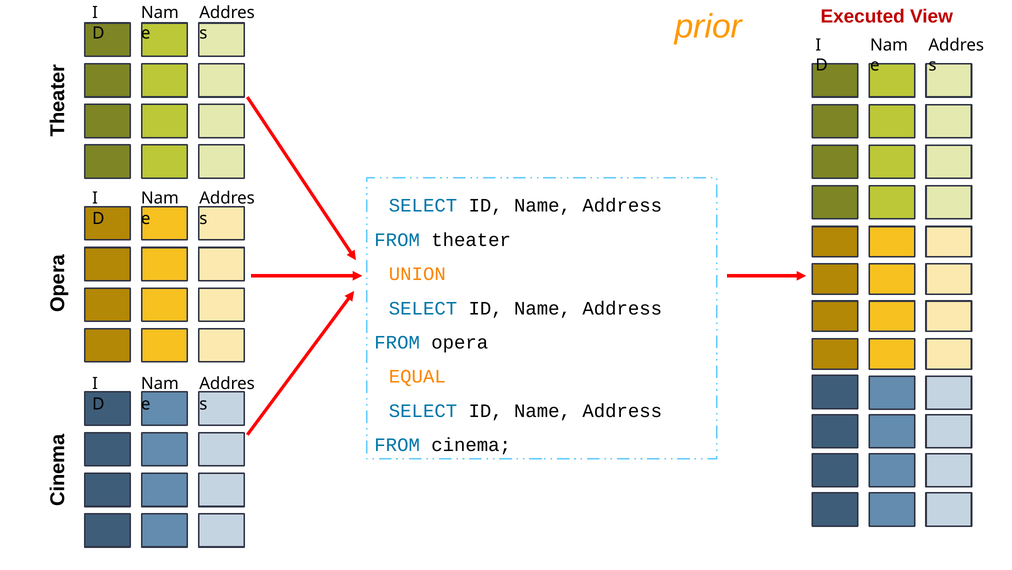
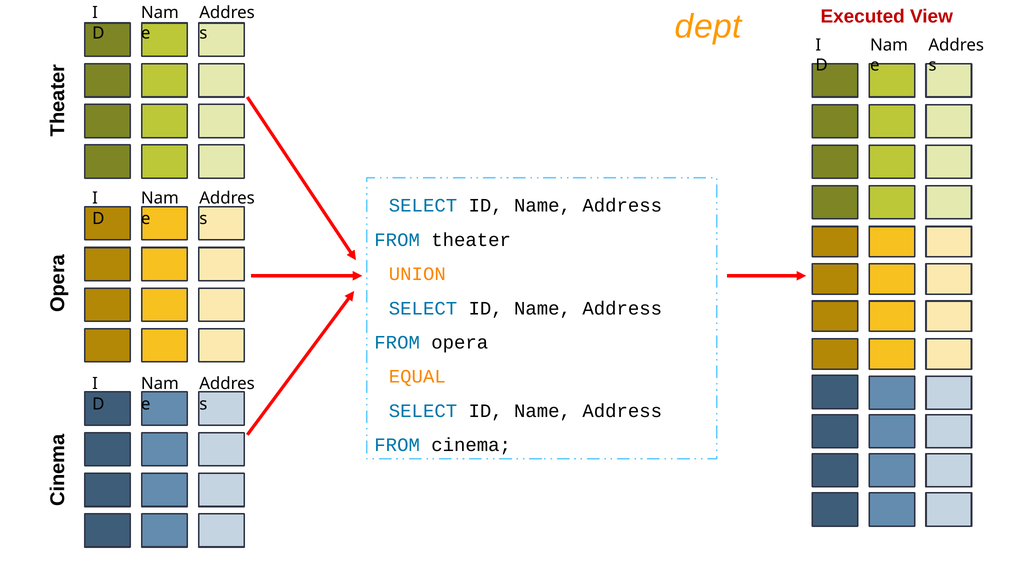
prior: prior -> dept (708, 26)
